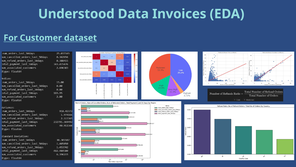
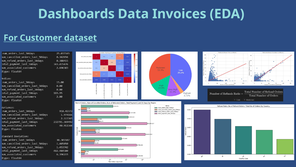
Understood: Understood -> Dashboards (76, 14)
